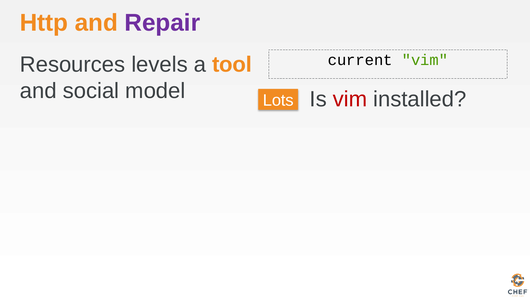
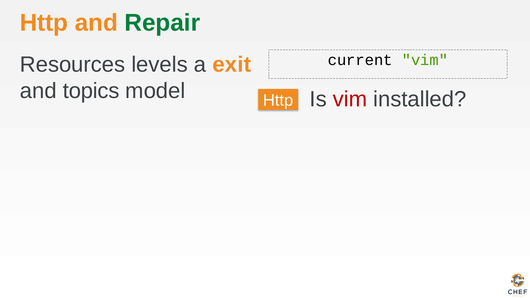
Repair colour: purple -> green (162, 23)
tool: tool -> exit (232, 64)
social: social -> topics (91, 91)
Lots: Lots -> Http (278, 101)
